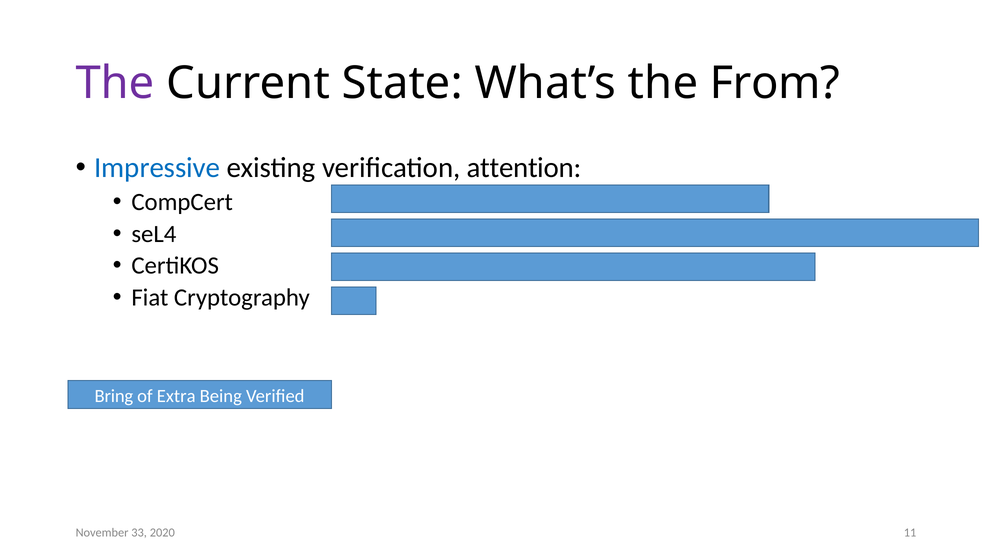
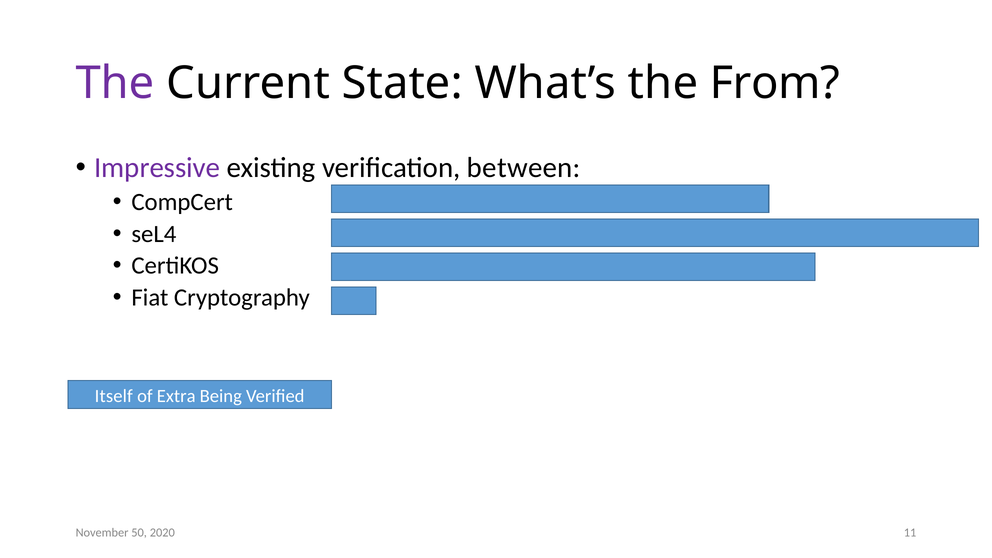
Impressive colour: blue -> purple (157, 168)
attention: attention -> between (524, 168)
Bring: Bring -> Itself (114, 396)
33: 33 -> 50 (139, 533)
